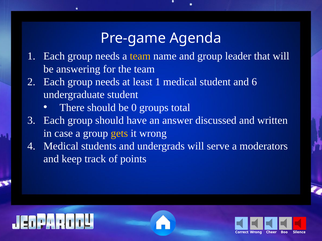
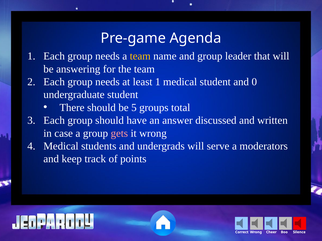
6: 6 -> 0 (254, 82)
0: 0 -> 5 (134, 108)
gets colour: yellow -> pink (119, 134)
